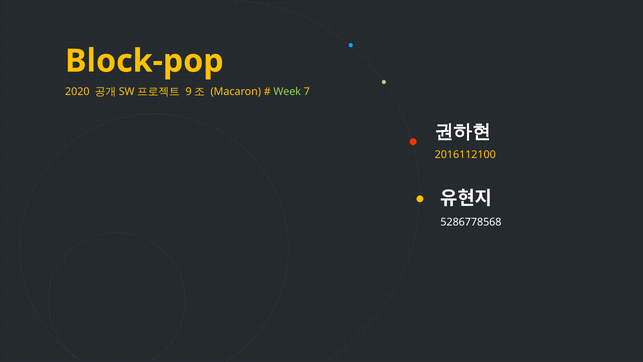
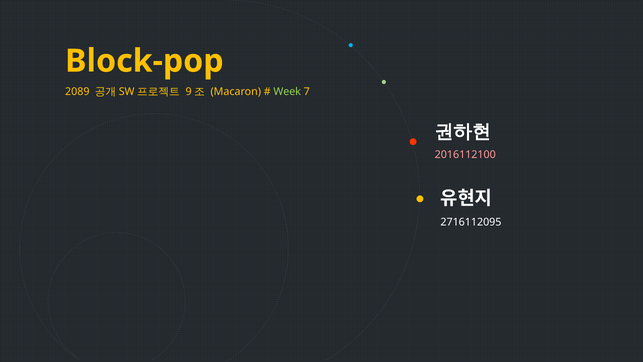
2020: 2020 -> 2089 (77, 92)
2016112100 colour: yellow -> pink (465, 155)
5286778568: 5286778568 -> 2716112095 (471, 222)
